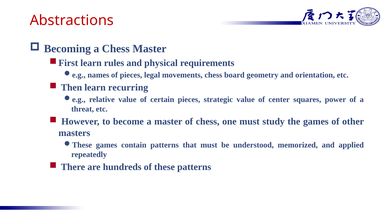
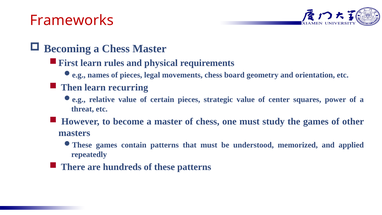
Abstractions: Abstractions -> Frameworks (72, 20)
